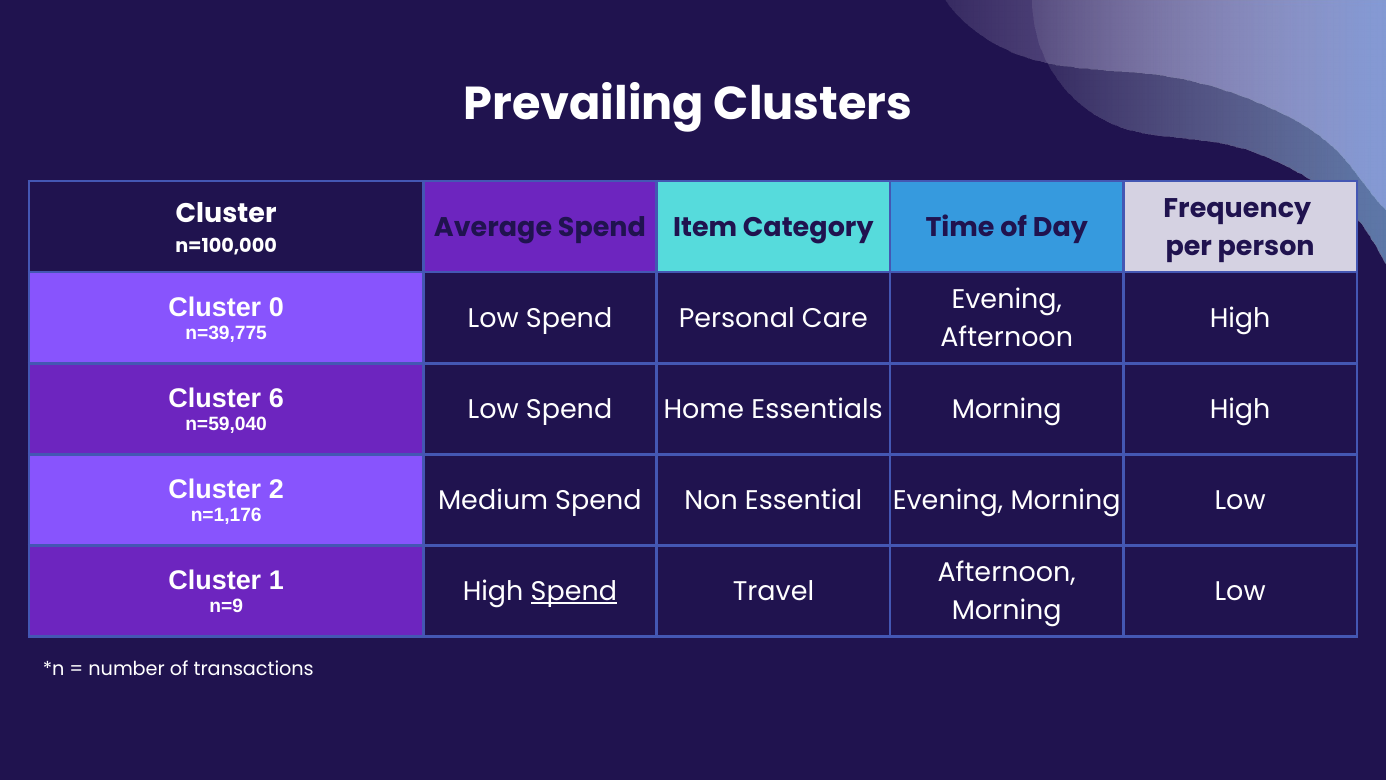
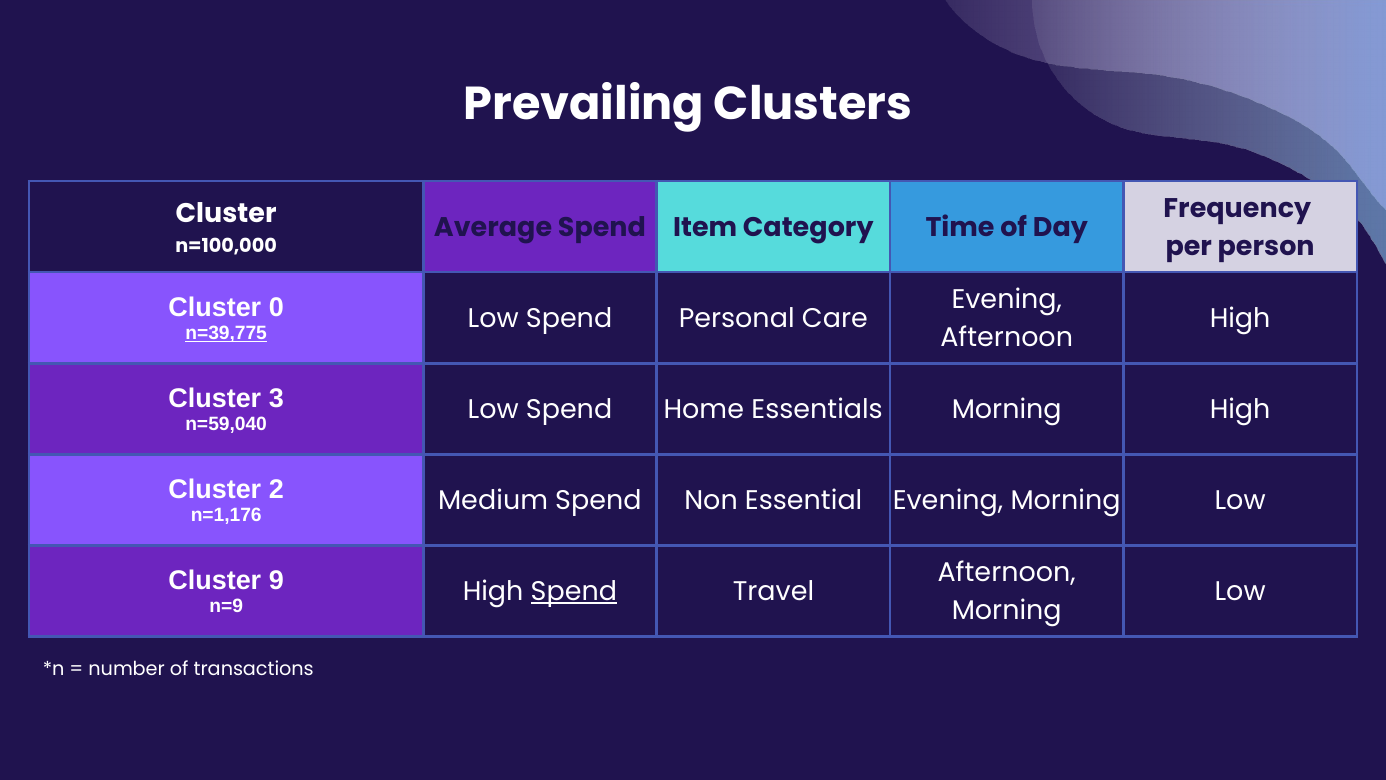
n=39,775 underline: none -> present (226, 333)
6: 6 -> 3 (276, 398)
1: 1 -> 9 (276, 581)
